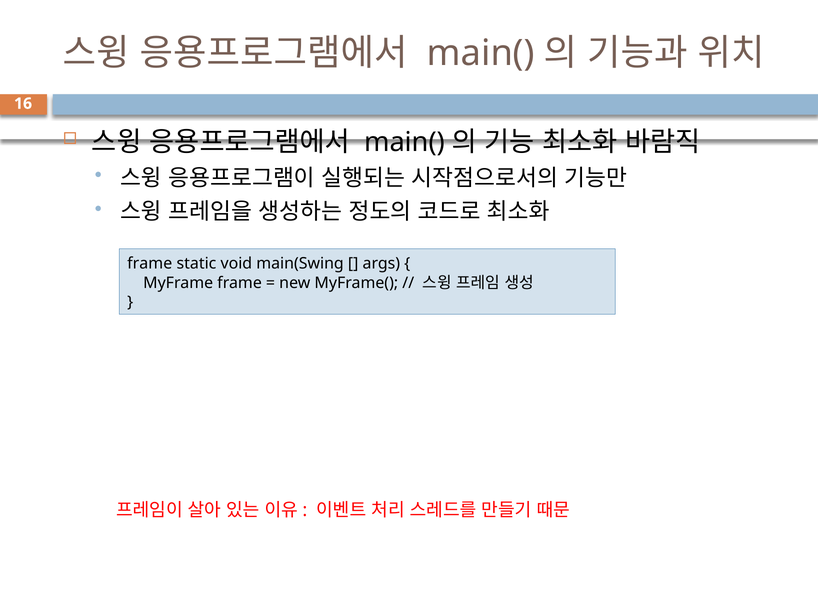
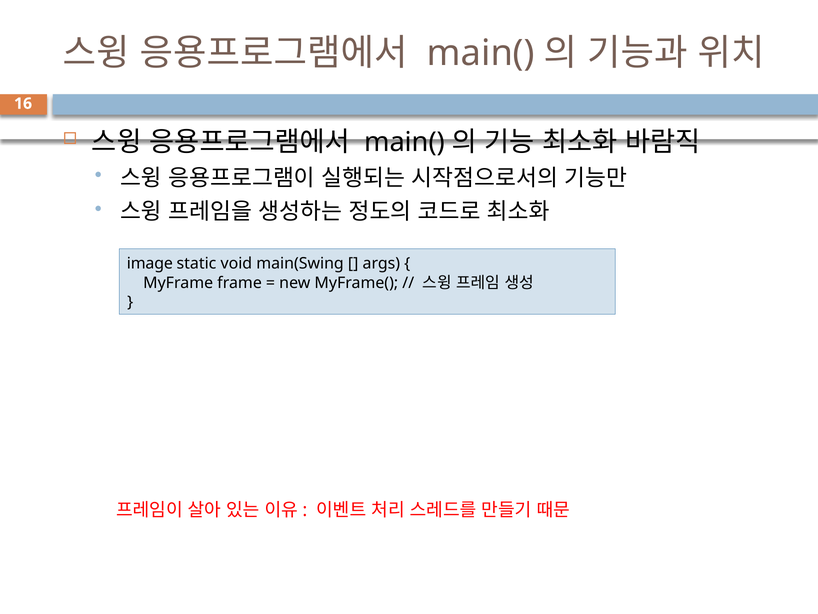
frame: frame -> image (150, 263)
